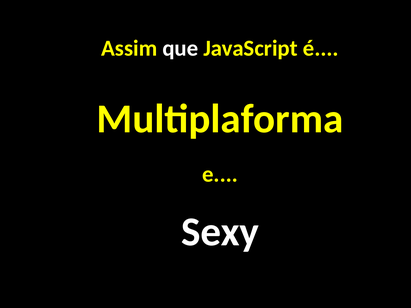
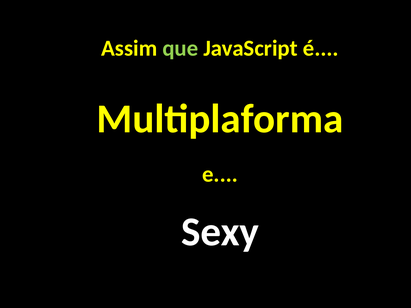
que colour: white -> light green (180, 48)
